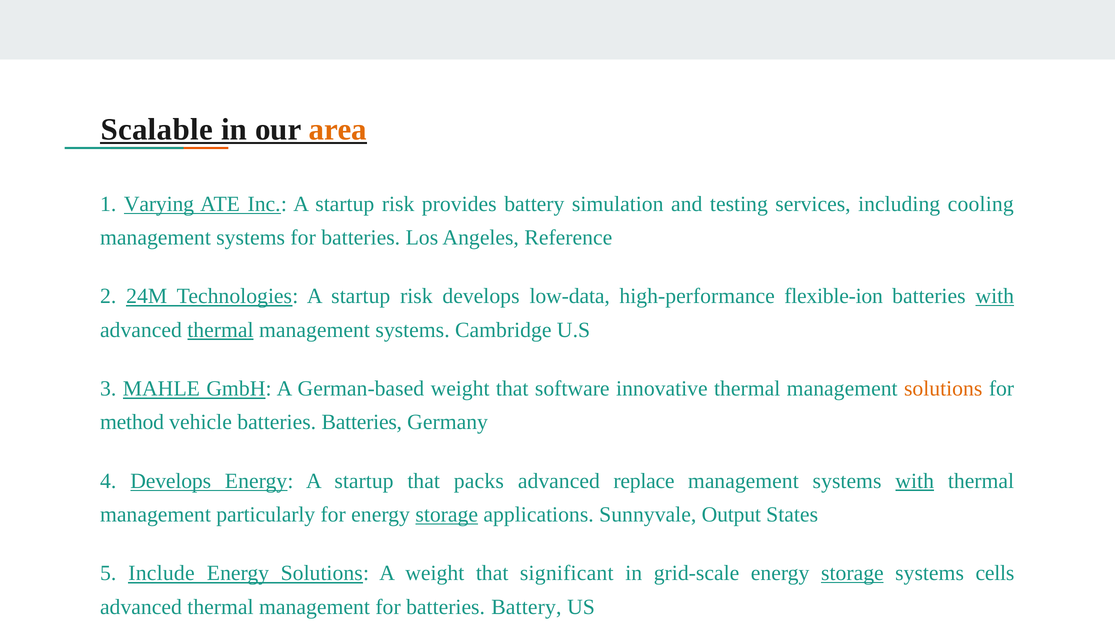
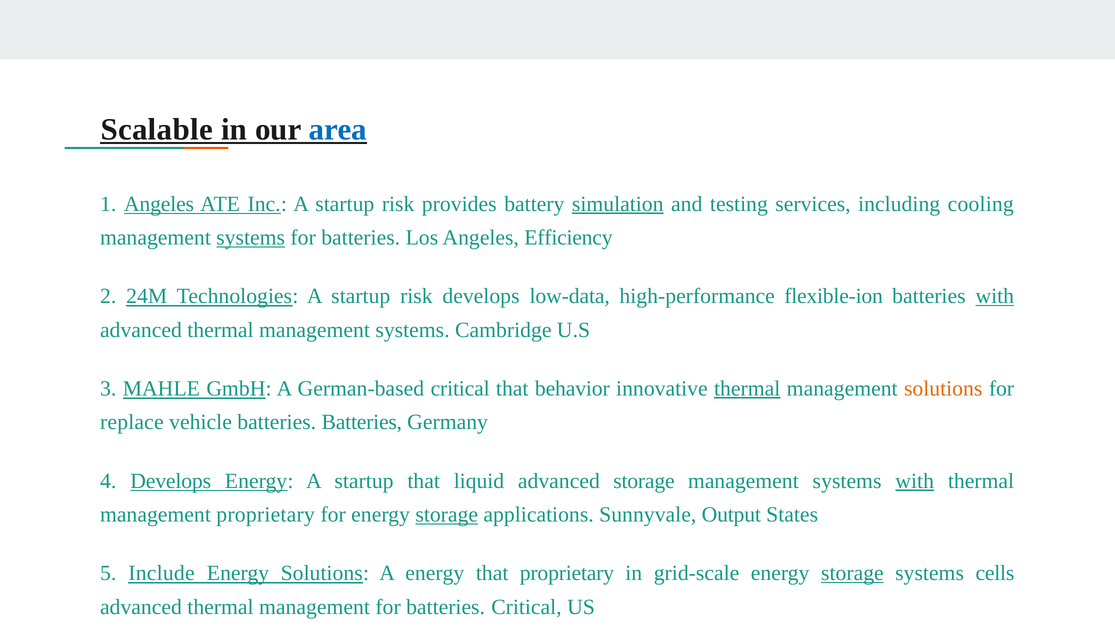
area colour: orange -> blue (338, 129)
1 Varying: Varying -> Angeles (159, 204)
simulation underline: none -> present (618, 204)
systems underline: none -> present (251, 238)
Reference: Reference -> Efficiency (568, 238)
thermal underline: present -> none (220, 330)
German-based weight: weight -> critical (460, 389)
software: software -> behavior (572, 389)
thermal underline: none -> present (747, 389)
method: method -> replace (132, 422)
packs: packs -> liquid (479, 481)
advanced replace: replace -> storage (644, 481)
management particularly: particularly -> proprietary (266, 515)
A weight: weight -> energy (435, 573)
that significant: significant -> proprietary (567, 573)
batteries Battery: Battery -> Critical (526, 607)
